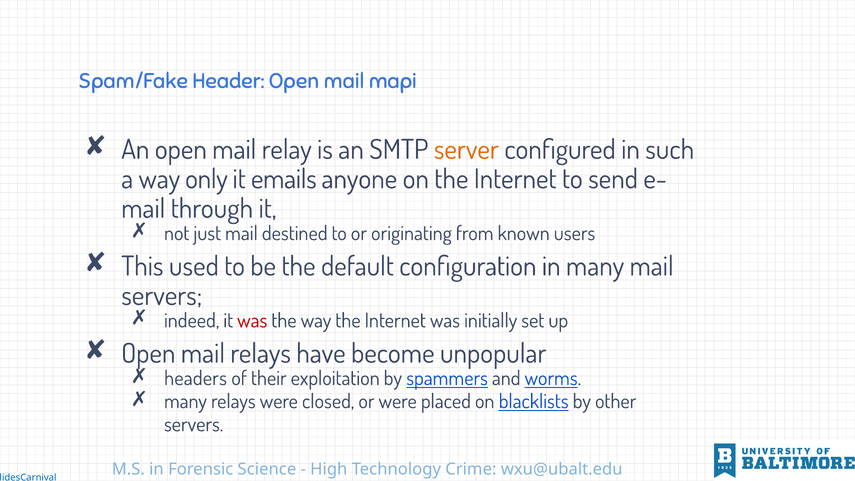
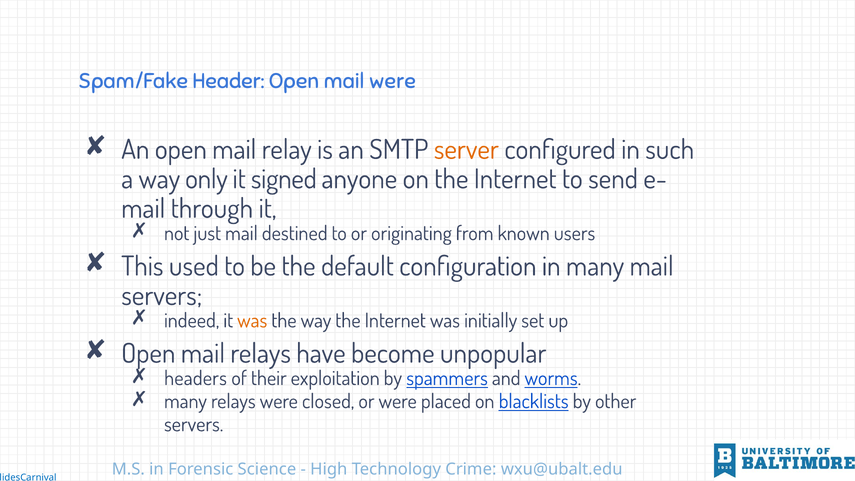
mail mapi: mapi -> were (393, 81)
emails: emails -> signed (284, 179)
was colour: red -> orange (252, 321)
